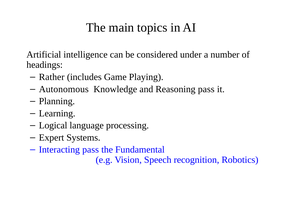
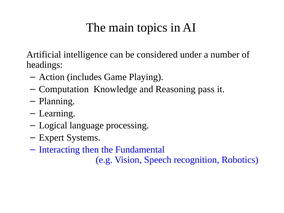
Rather: Rather -> Action (52, 77)
Autonomous: Autonomous -> Computation (64, 89)
Interacting pass: pass -> then (91, 150)
